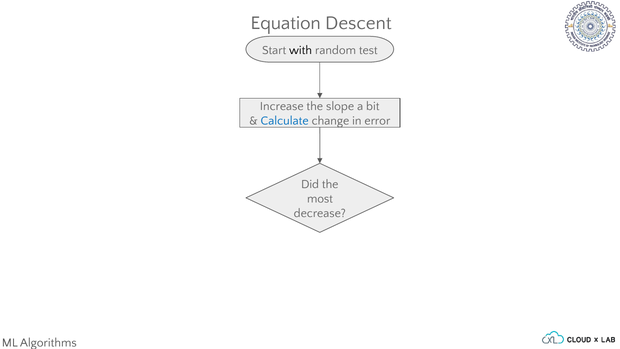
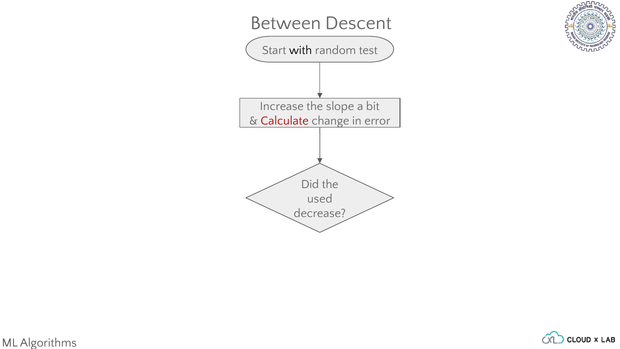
Equation: Equation -> Between (286, 23)
Calculate colour: blue -> red (285, 121)
most: most -> used (320, 199)
